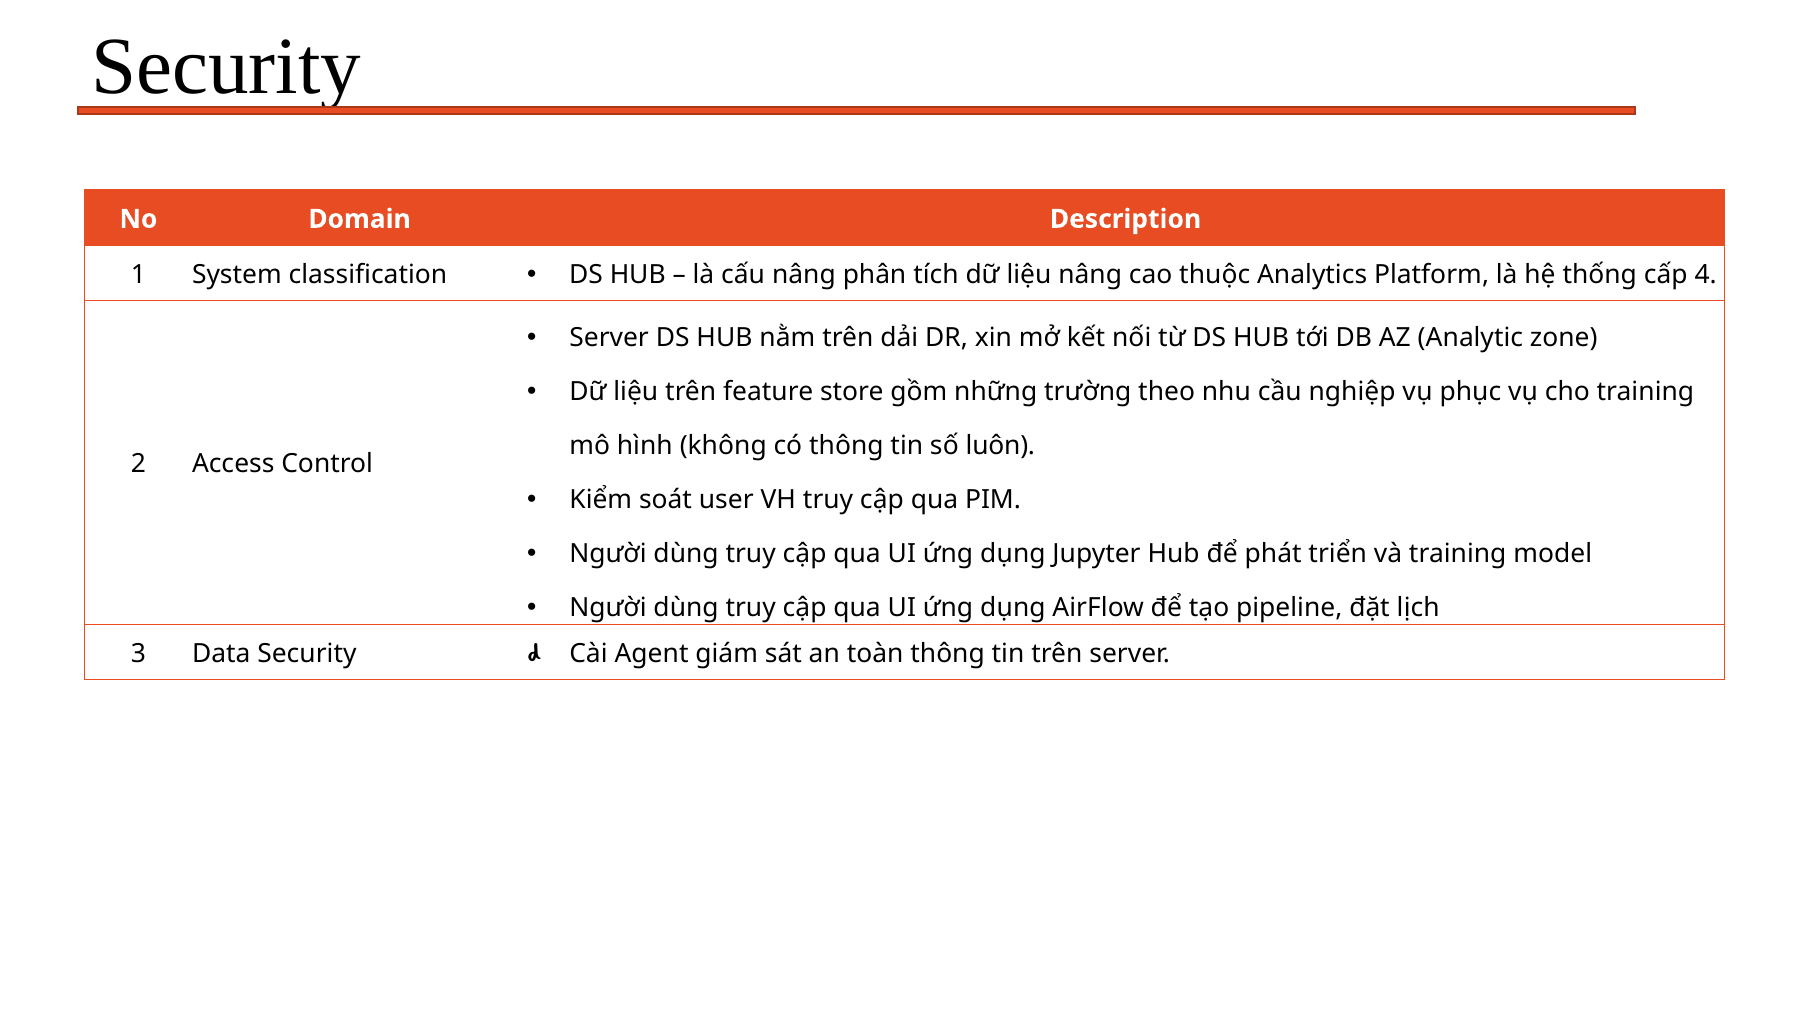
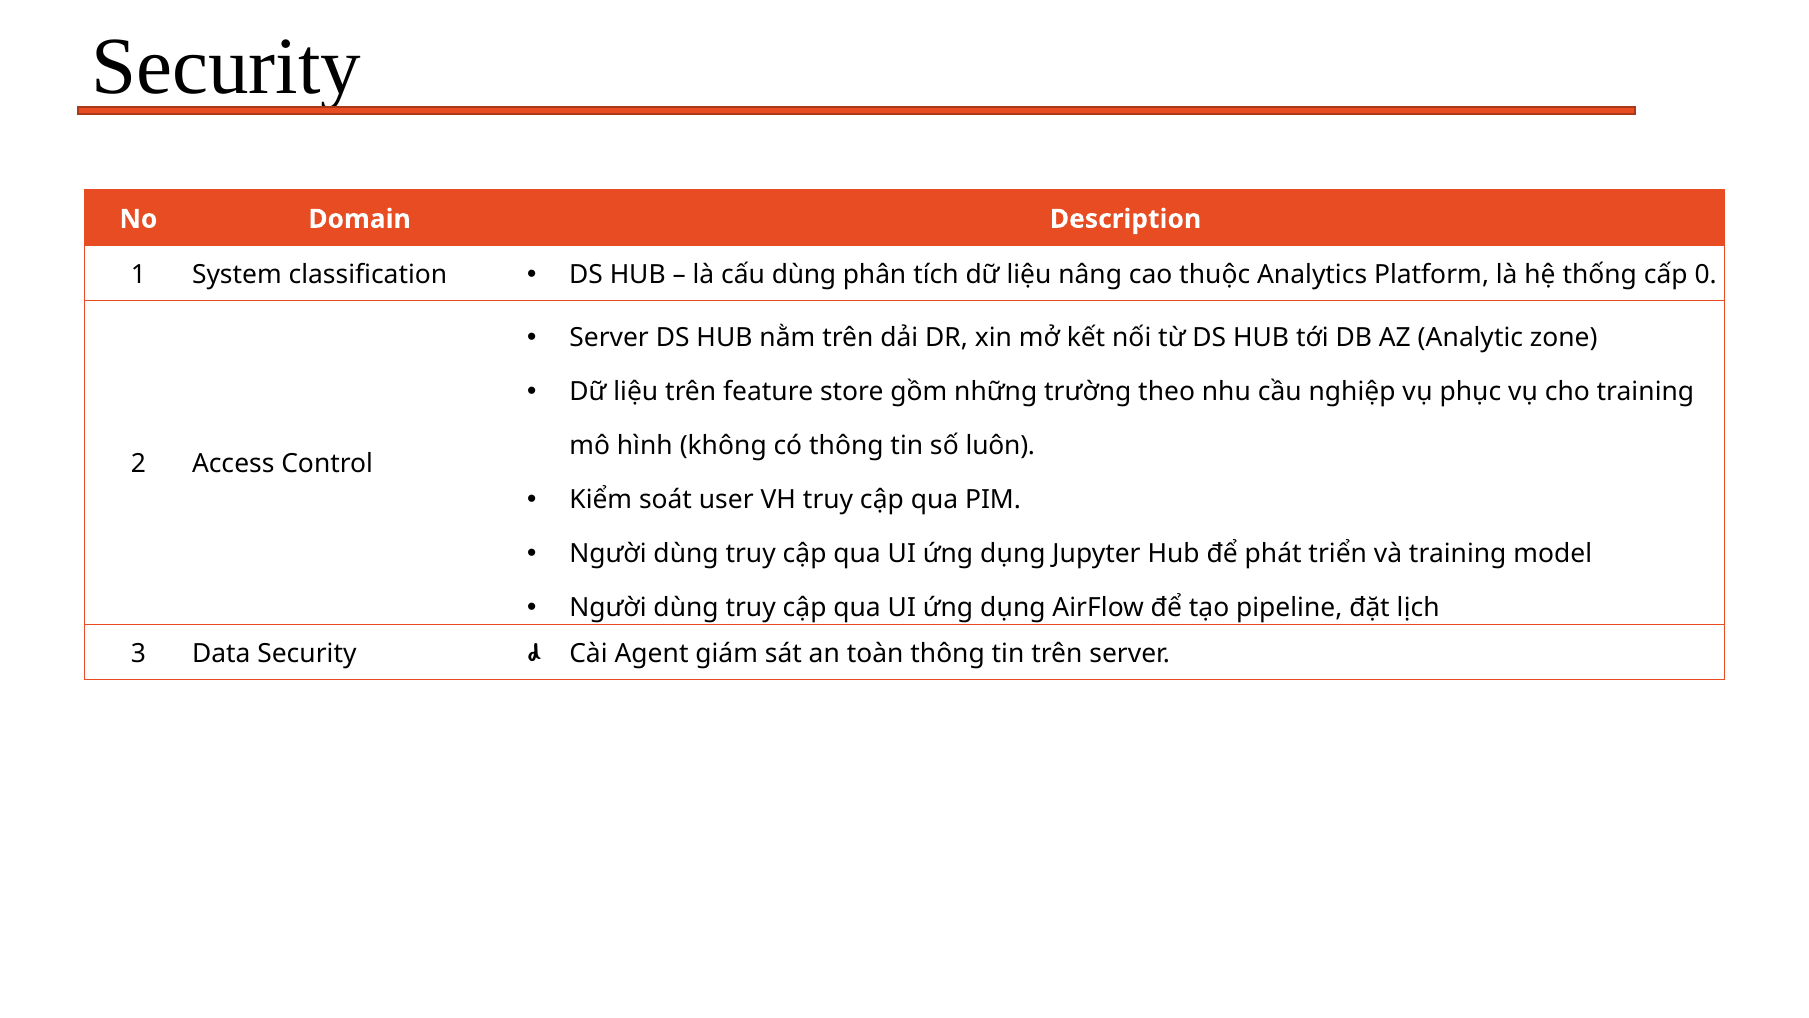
cấu nâng: nâng -> dùng (804, 274)
4: 4 -> 0 (1706, 274)
